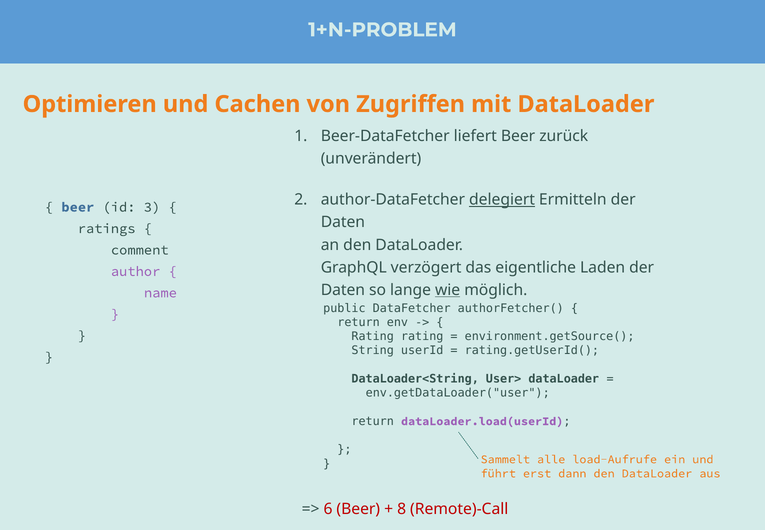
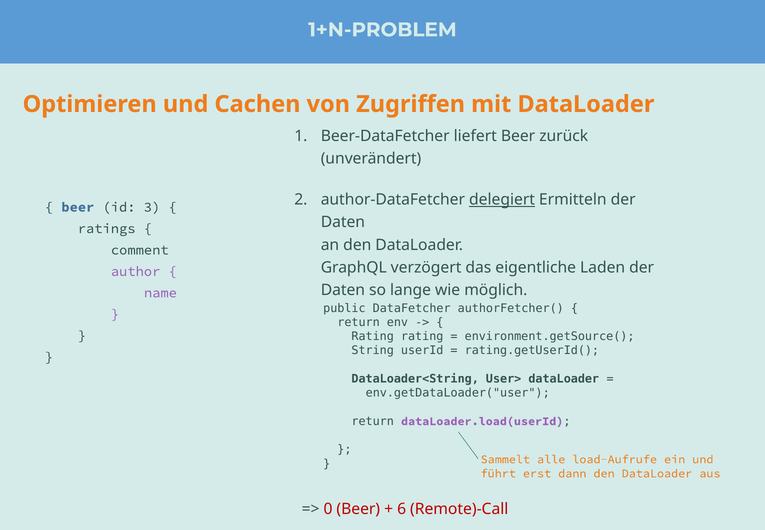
wie underline: present -> none (448, 290)
6: 6 -> 0 (328, 509)
8: 8 -> 6 (402, 509)
